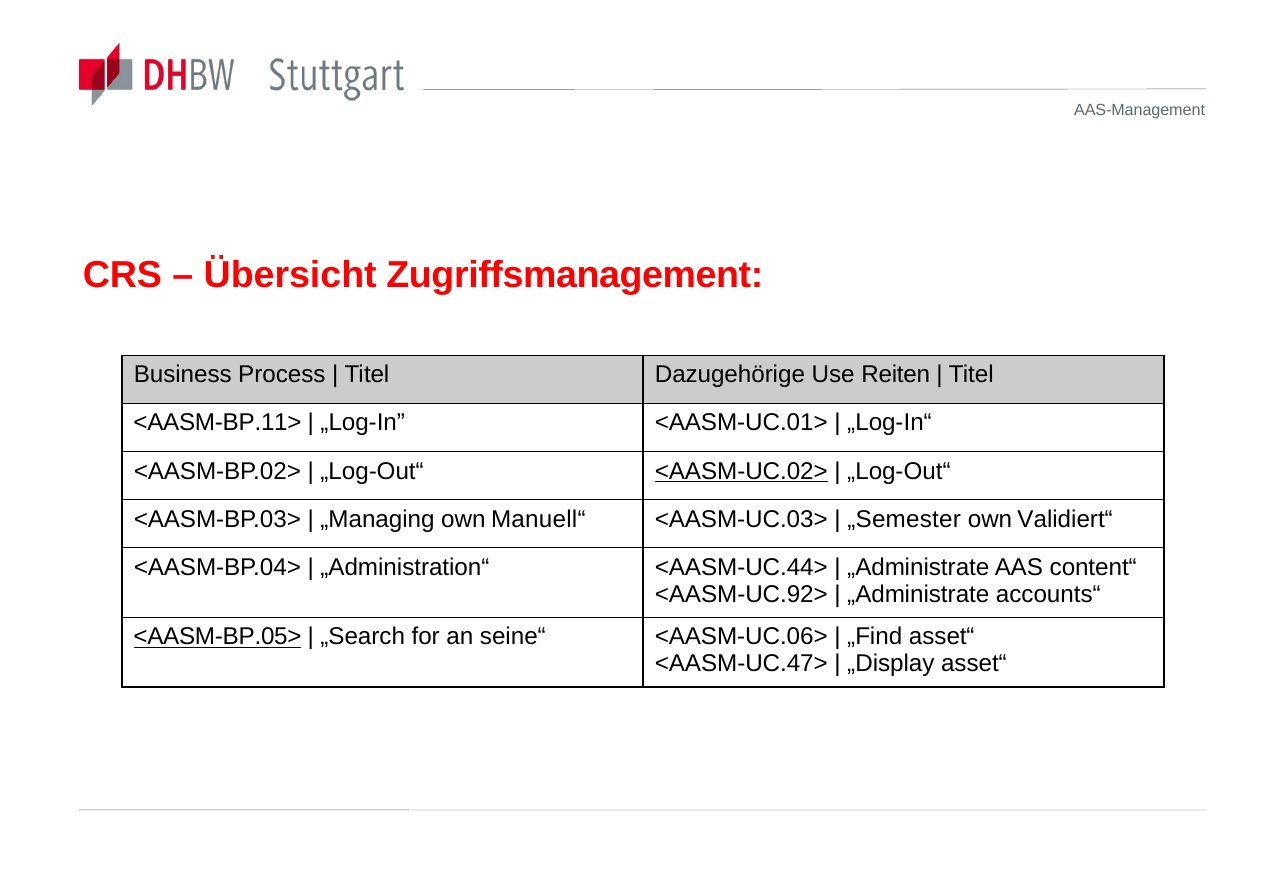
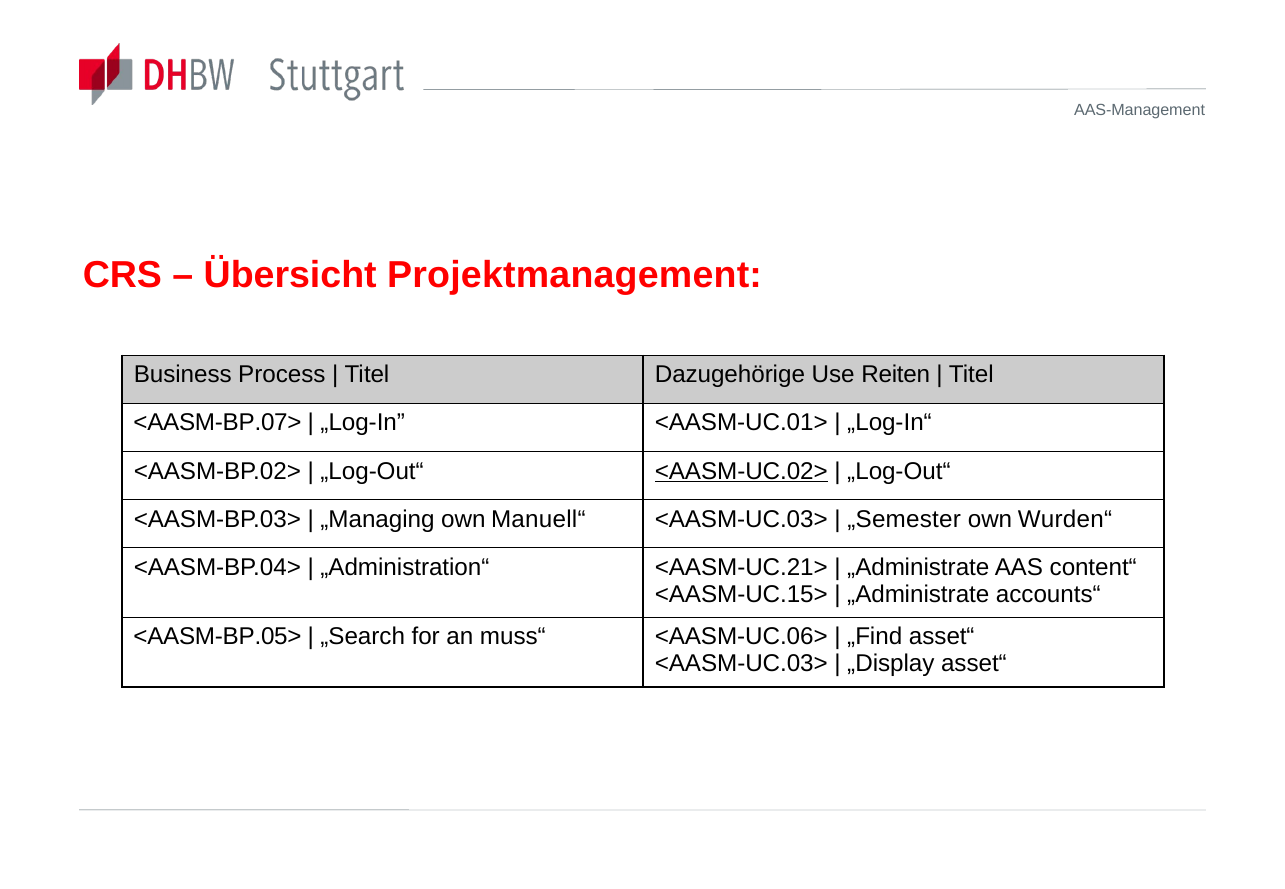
Zugriffsmanagement: Zugriffsmanagement -> Projektmanagement (575, 276)
<AASM-BP.11>: <AASM-BP.11> -> <AASM-BP.07> (217, 423)
Validiert“: Validiert“ -> Wurden“ (1065, 519)
<AASM-UC.44>: <AASM-UC.44> -> <AASM-UC.21> (741, 568)
<AASM-UC.92>: <AASM-UC.92> -> <AASM-UC.15> (741, 594)
<AASM-BP.05> underline: present -> none (217, 637)
seine“: seine“ -> muss“ (513, 637)
<AASM-UC.47>: <AASM-UC.47> -> <AASM-UC.03> (741, 664)
